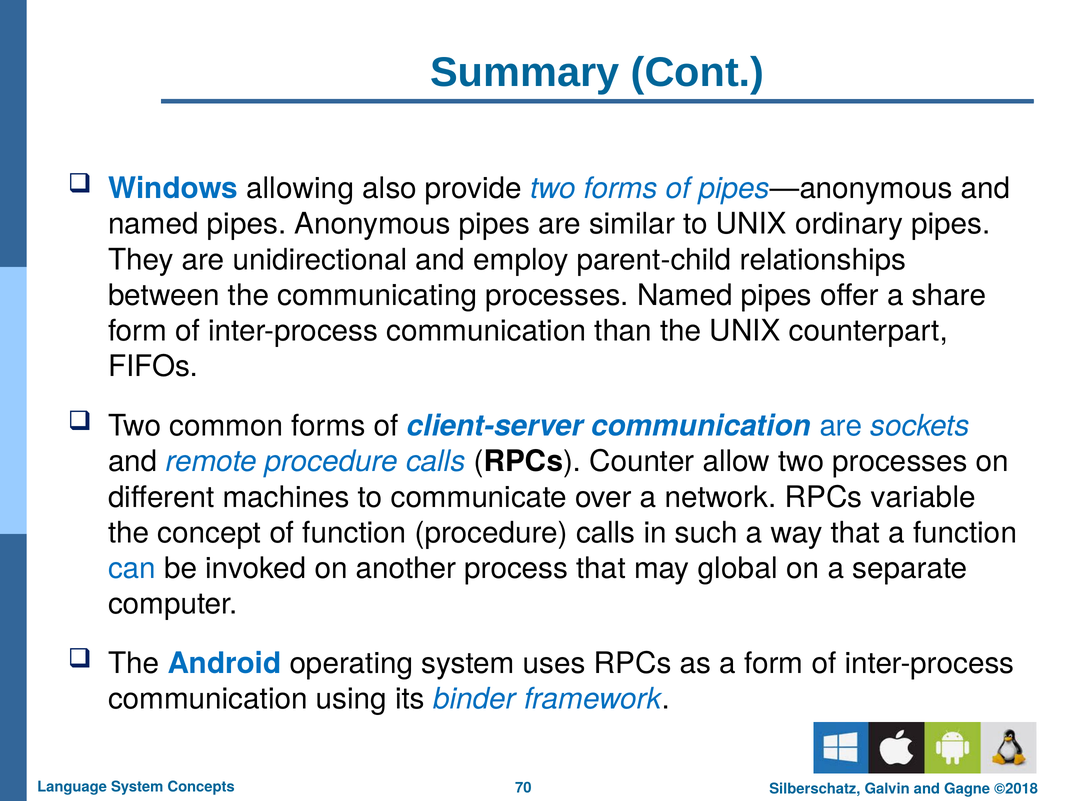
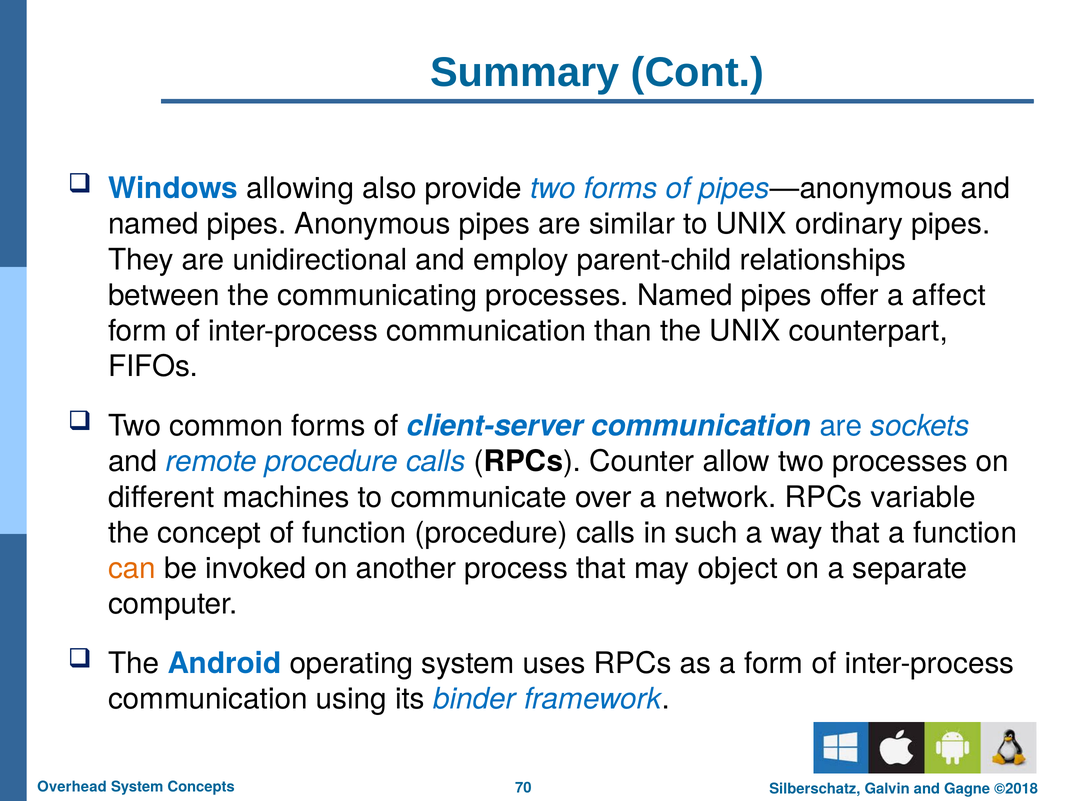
share: share -> affect (949, 295)
can colour: blue -> orange (132, 568)
global: global -> object (738, 568)
Language: Language -> Overhead (72, 787)
